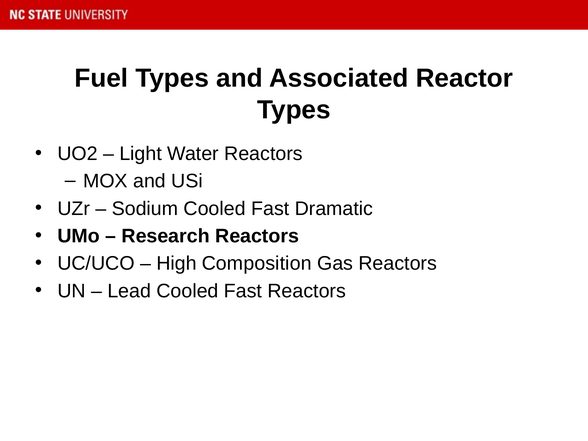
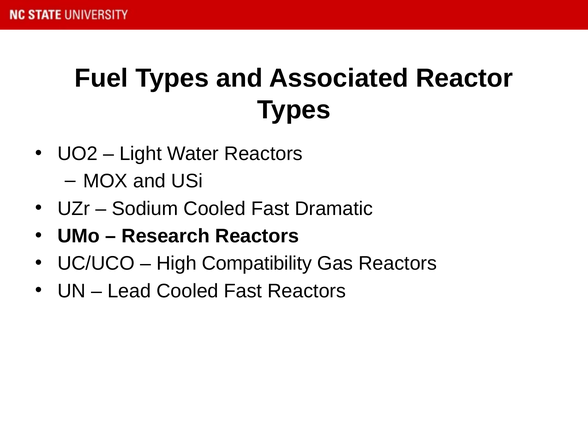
Composition: Composition -> Compatibility (257, 263)
